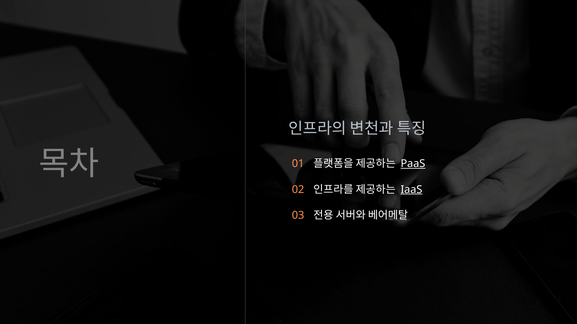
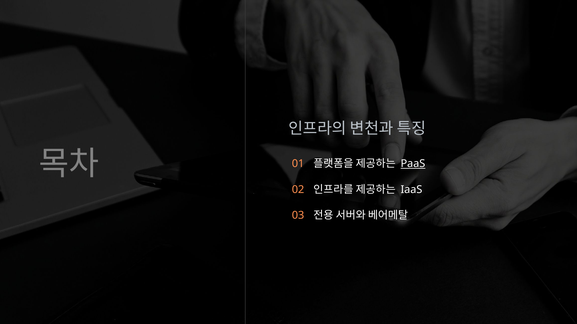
IaaS underline: present -> none (411, 190)
